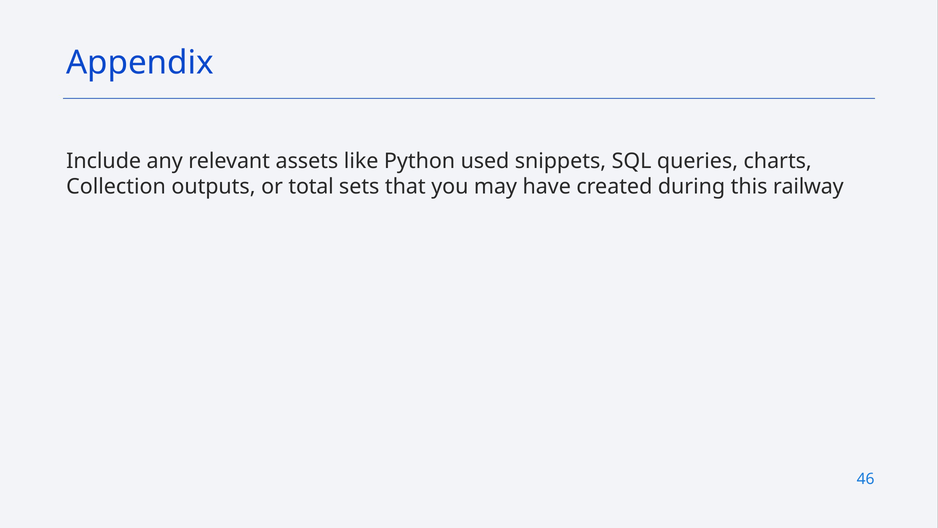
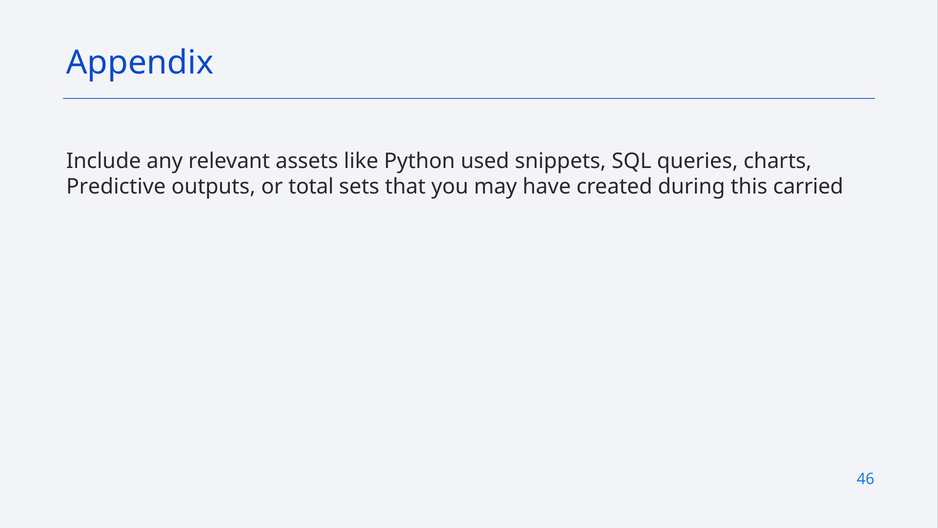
Collection: Collection -> Predictive (116, 187)
railway: railway -> carried (808, 187)
